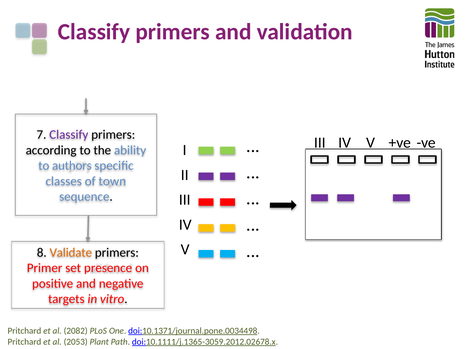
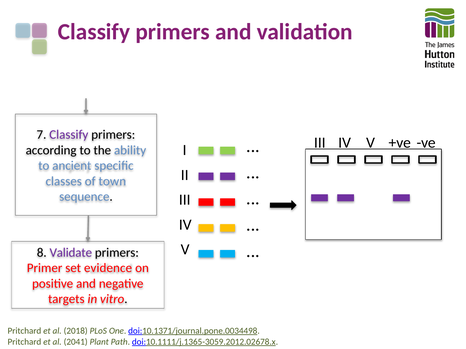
authors: authors -> ancient (72, 166)
Validate colour: orange -> purple (71, 253)
presence: presence -> evidence (108, 268)
2082: 2082 -> 2018 (76, 331)
2053: 2053 -> 2041 (76, 342)
